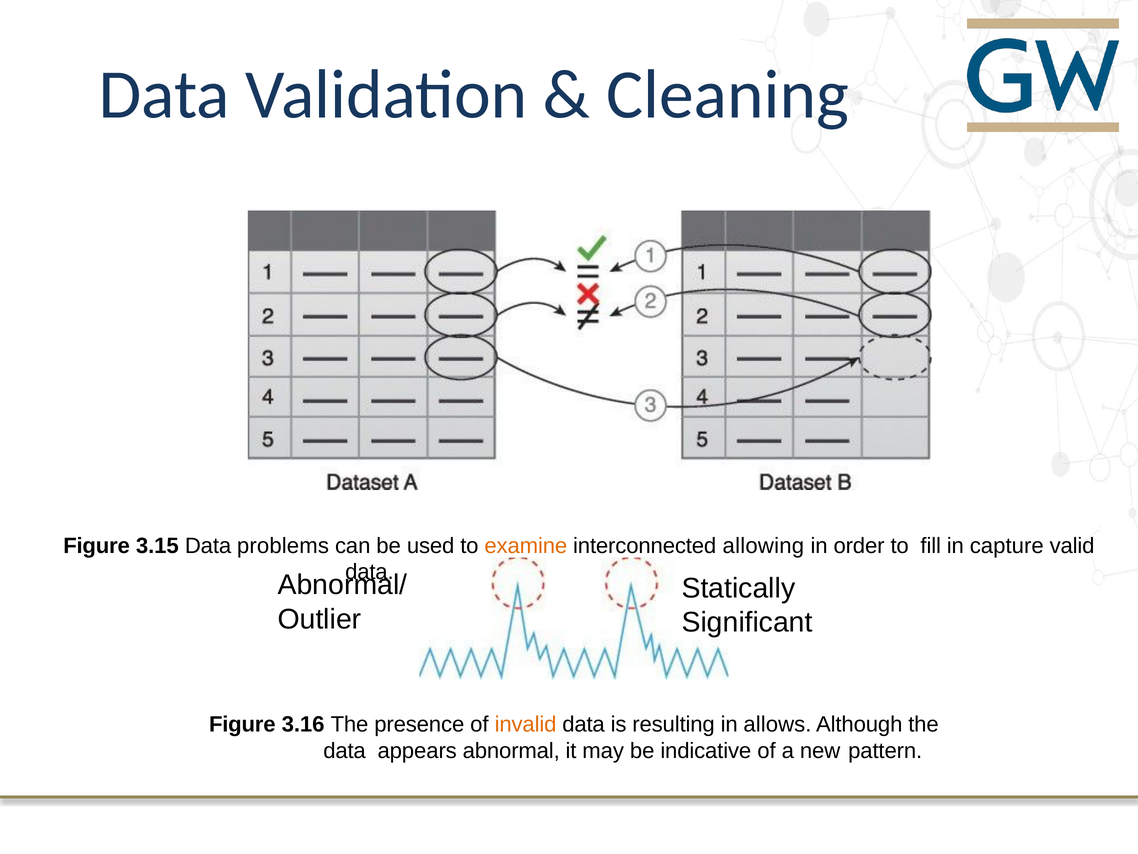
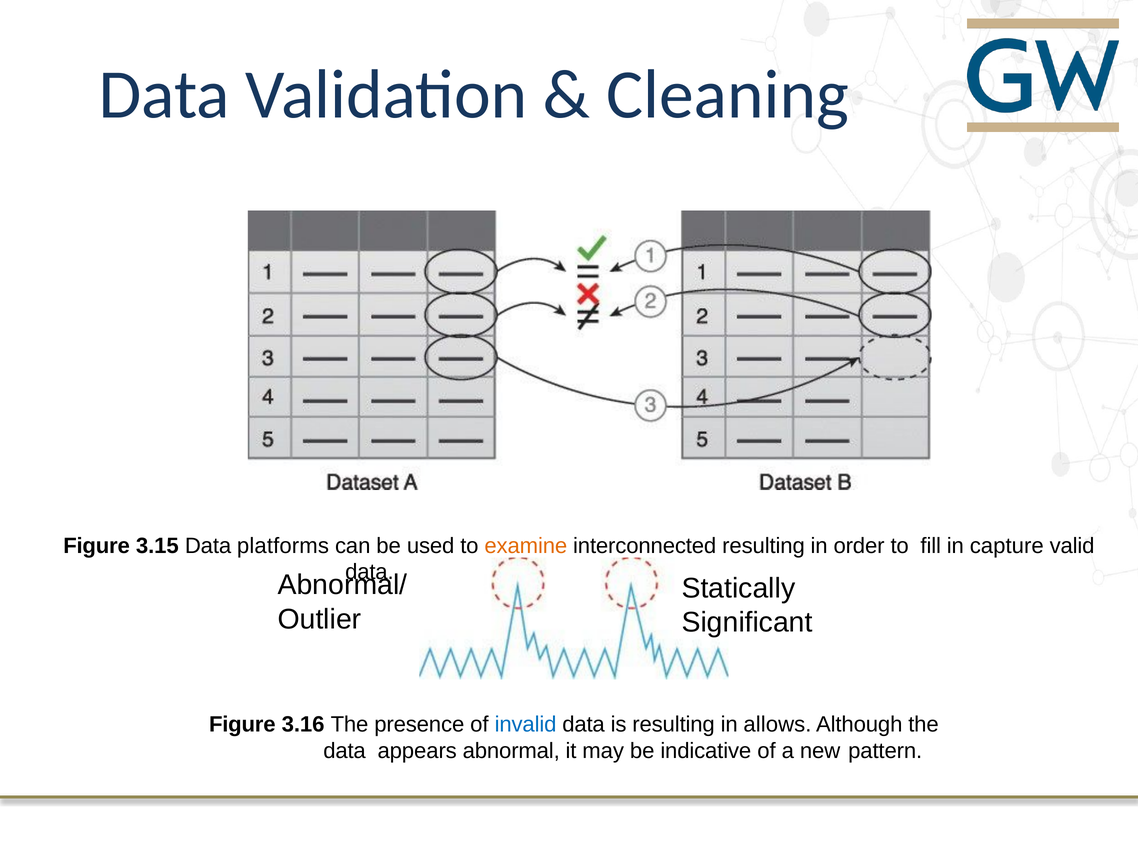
problems: problems -> platforms (283, 546)
interconnected allowing: allowing -> resulting (764, 546)
invalid colour: orange -> blue (526, 724)
